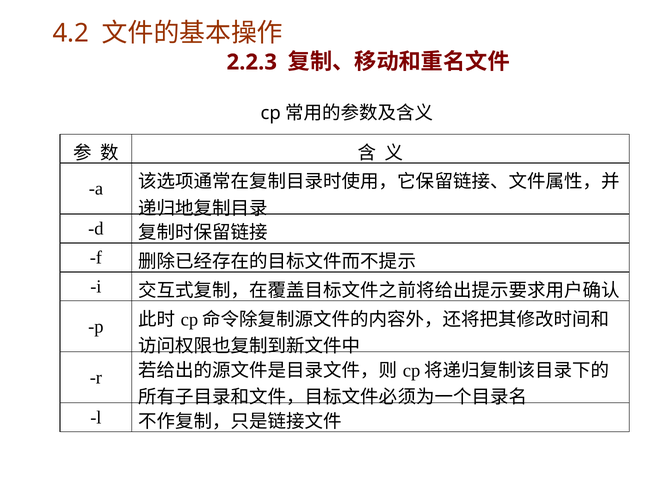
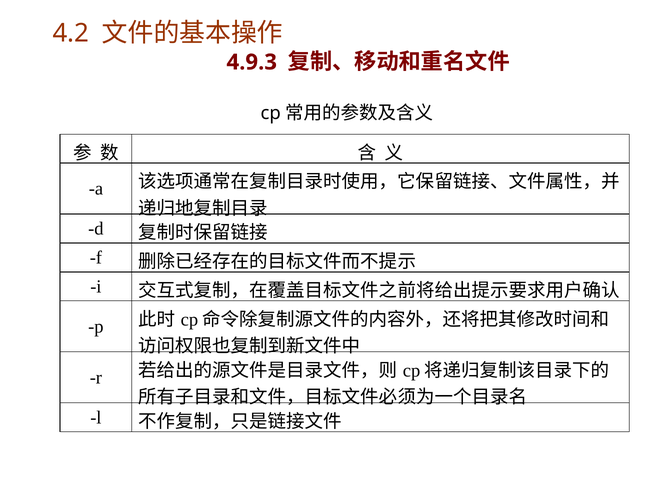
2.2.3: 2.2.3 -> 4.9.3 (252, 62)
